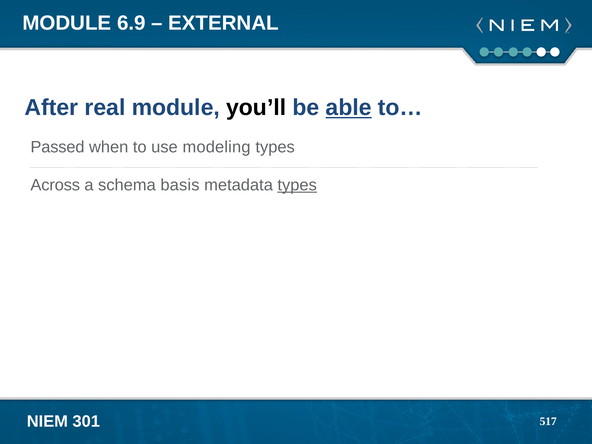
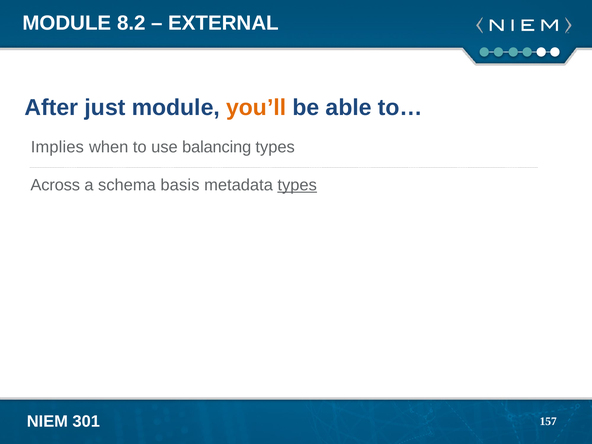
6.9: 6.9 -> 8.2 (131, 23)
real: real -> just (105, 108)
you’ll colour: black -> orange (256, 108)
able underline: present -> none (349, 108)
Passed: Passed -> Implies (57, 147)
modeling: modeling -> balancing (217, 147)
517: 517 -> 157 (548, 421)
